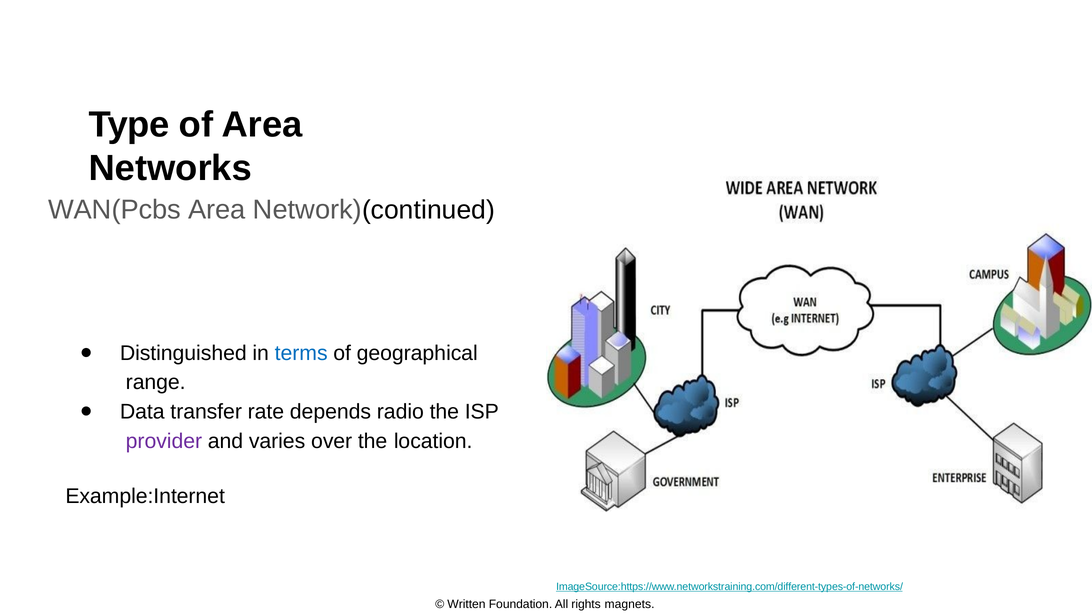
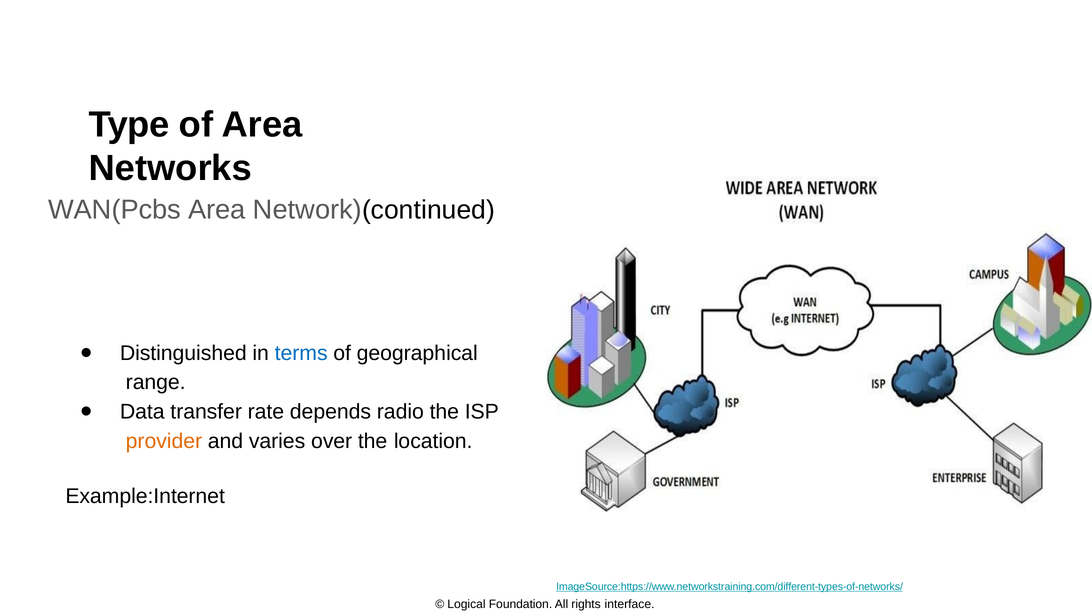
provider colour: purple -> orange (164, 441)
Written: Written -> Logical (466, 605)
magnets: magnets -> interface (630, 605)
